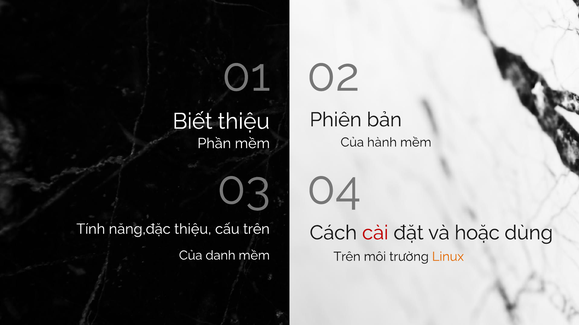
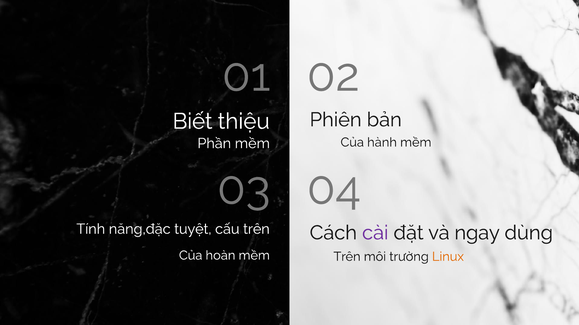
năng,đặc thiệu: thiệu -> tuyệt (193, 229)
cài colour: red -> purple (375, 233)
hoặc: hoặc -> ngay (477, 233)
danh: danh -> hoàn (220, 256)
